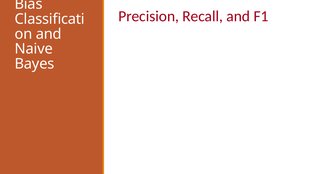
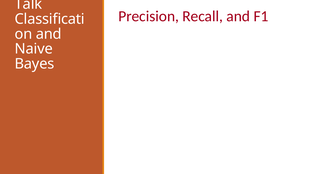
Bias: Bias -> Talk (28, 4)
